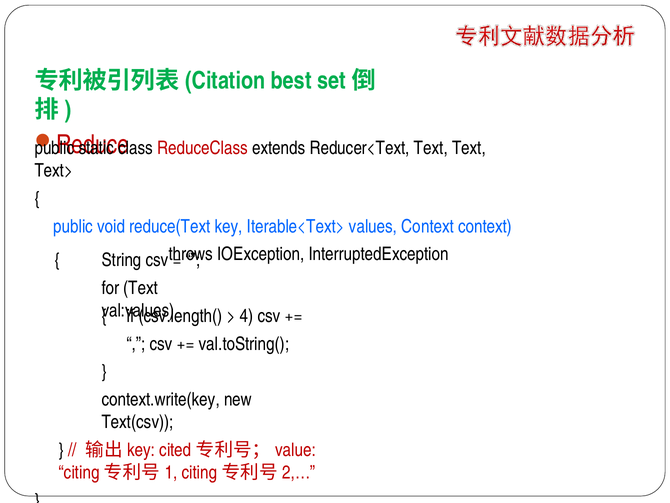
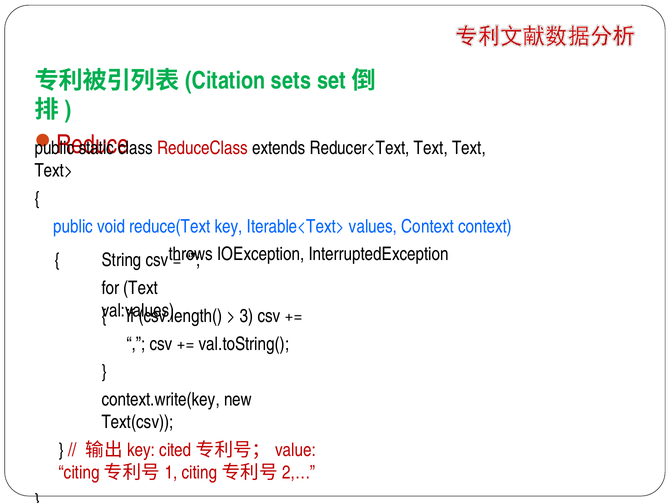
best: best -> sets (291, 80)
4: 4 -> 3 (247, 316)
